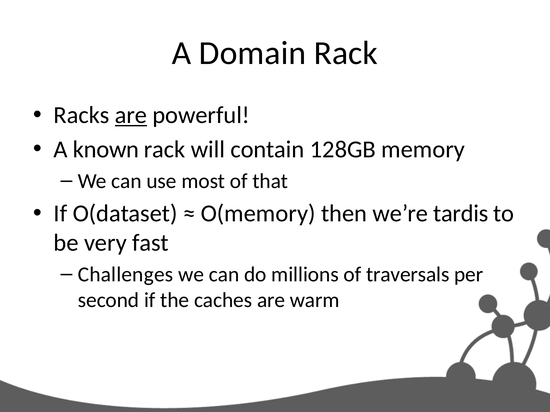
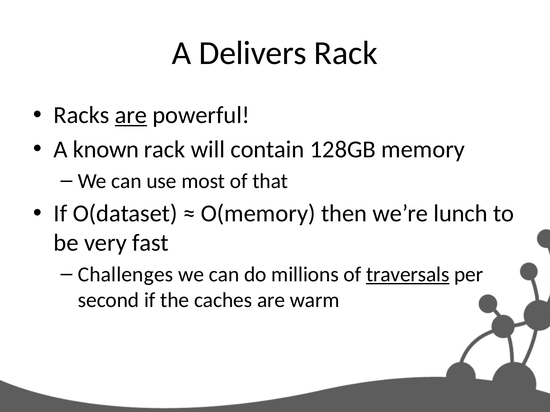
Domain: Domain -> Delivers (253, 53)
tardis: tardis -> lunch (461, 214)
traversals underline: none -> present (408, 275)
